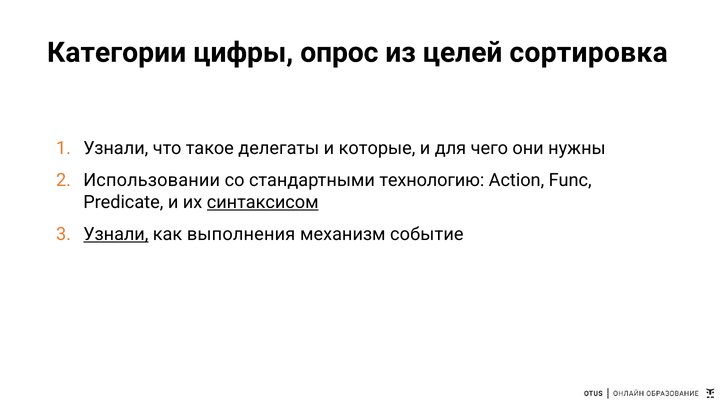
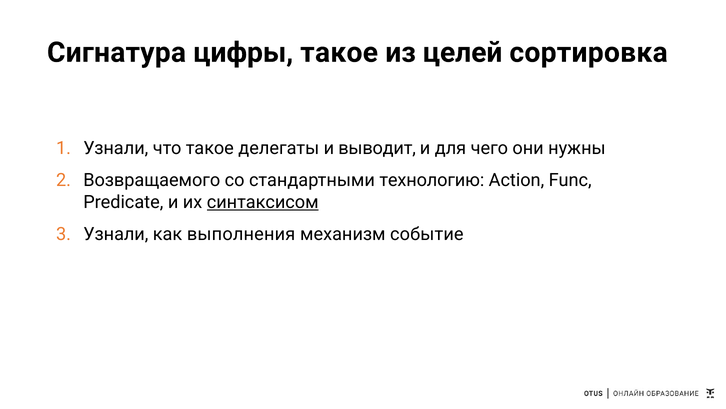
Категории: Категории -> Сигнатура (116, 52)
цифры опрос: опрос -> такое (339, 52)
которые: которые -> выводит (377, 148)
Использовании: Использовании -> Возвращаемого (152, 180)
Узнали underline: present -> none (116, 234)
